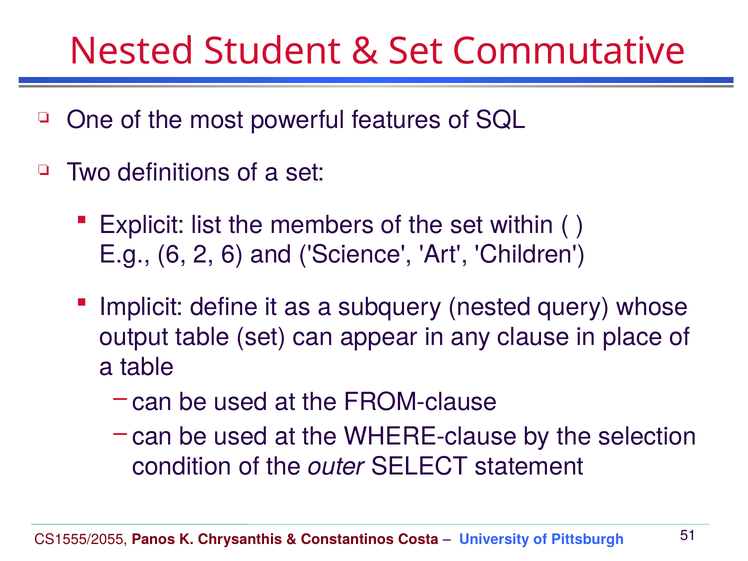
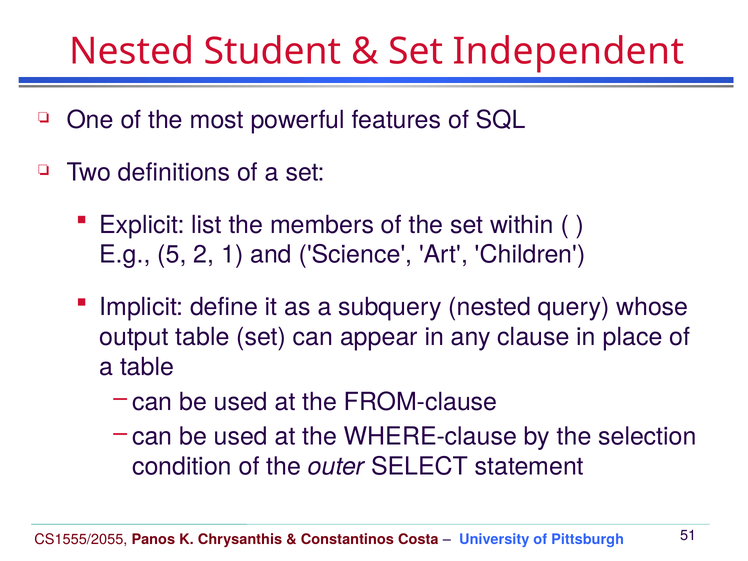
Commutative: Commutative -> Independent (569, 51)
E.g 6: 6 -> 5 (172, 255)
2 6: 6 -> 1 (232, 255)
